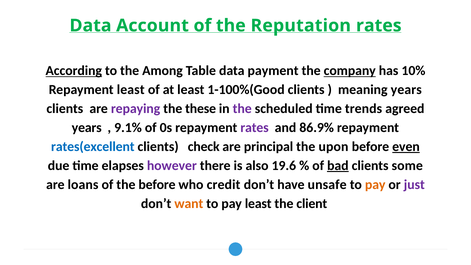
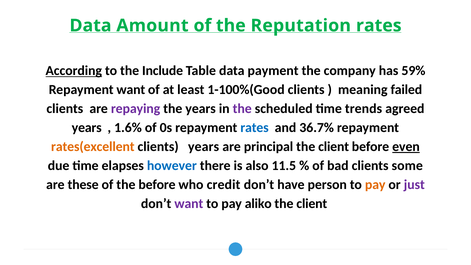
Account: Account -> Amount (152, 26)
Among: Among -> Include (163, 71)
company underline: present -> none (350, 71)
10%: 10% -> 59% (413, 71)
Repayment least: least -> want (131, 90)
meaning years: years -> failed (406, 90)
the these: these -> years (201, 109)
9.1%: 9.1% -> 1.6% (128, 128)
rates colour: purple -> blue (254, 128)
86.9%: 86.9% -> 36.7% (317, 128)
rates(excellent colour: blue -> orange (93, 147)
clients check: check -> years (204, 147)
upon: upon -> client (334, 147)
however colour: purple -> blue (172, 166)
19.6: 19.6 -> 11.5 (284, 166)
bad underline: present -> none (338, 166)
loans: loans -> these (83, 185)
unsafe: unsafe -> person (327, 185)
want colour: orange -> purple (189, 203)
pay least: least -> aliko (258, 203)
